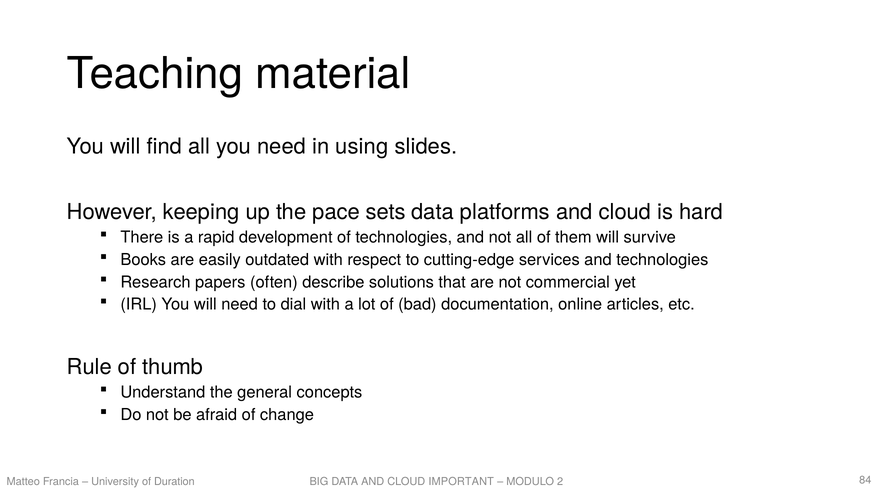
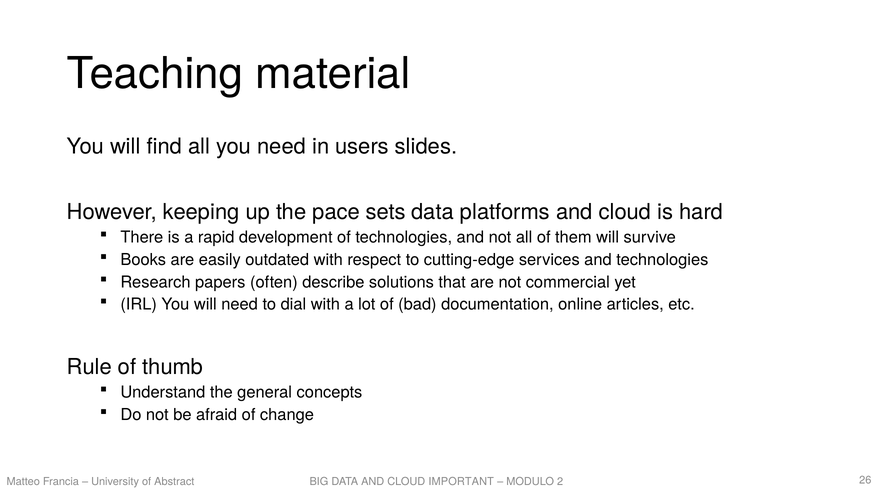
using: using -> users (362, 146)
Duration: Duration -> Abstract (174, 481)
84: 84 -> 26 (865, 480)
